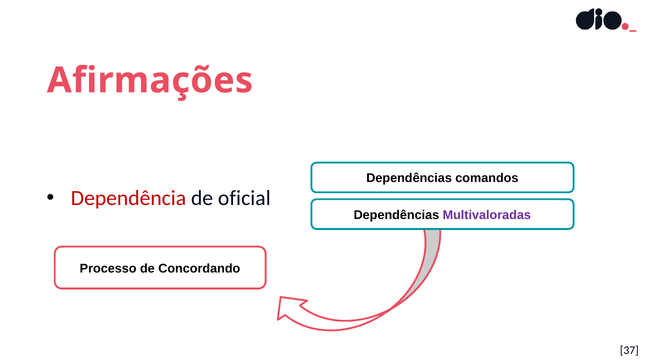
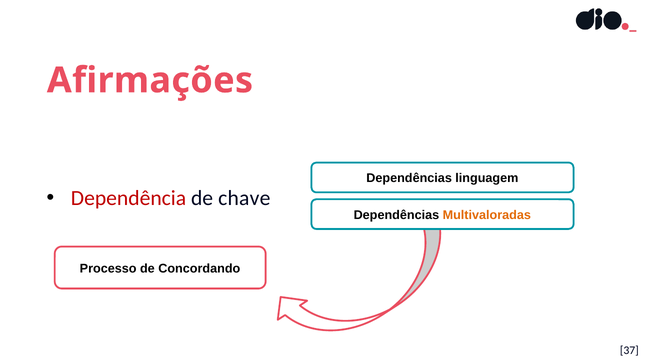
comandos: comandos -> linguagem (487, 179)
oficial: oficial -> chave (244, 198)
Multivaloradas colour: purple -> orange (487, 215)
